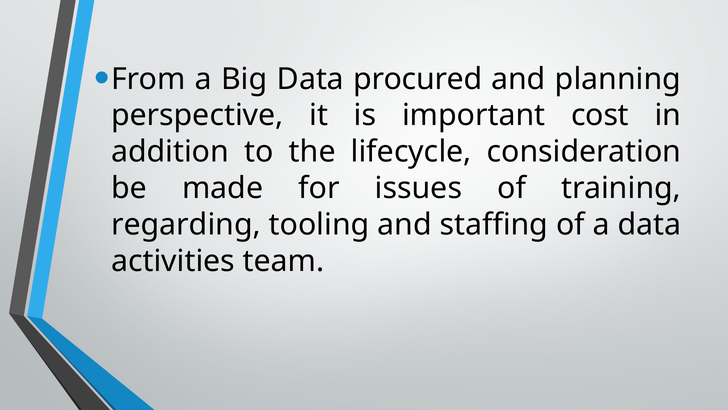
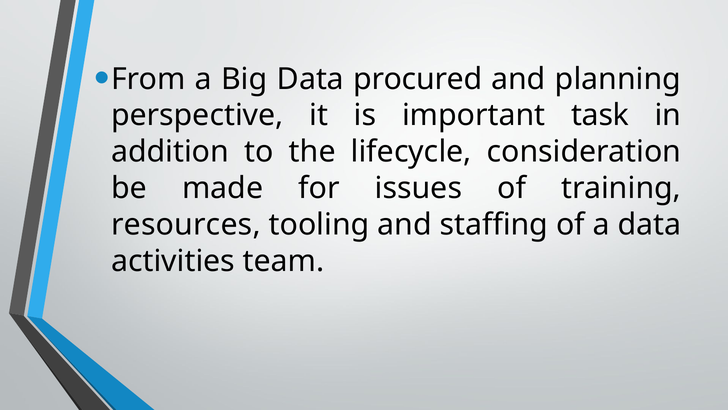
cost: cost -> task (600, 115)
regarding: regarding -> resources (186, 224)
